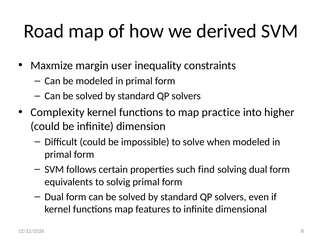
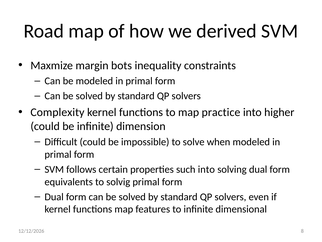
user: user -> bots (122, 65)
such find: find -> into (206, 169)
